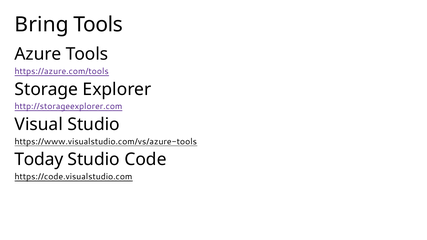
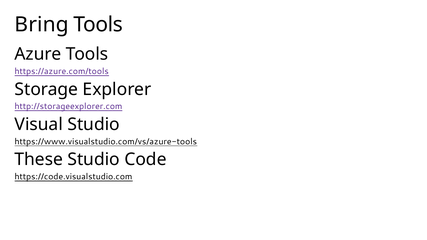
Today: Today -> These (39, 160)
